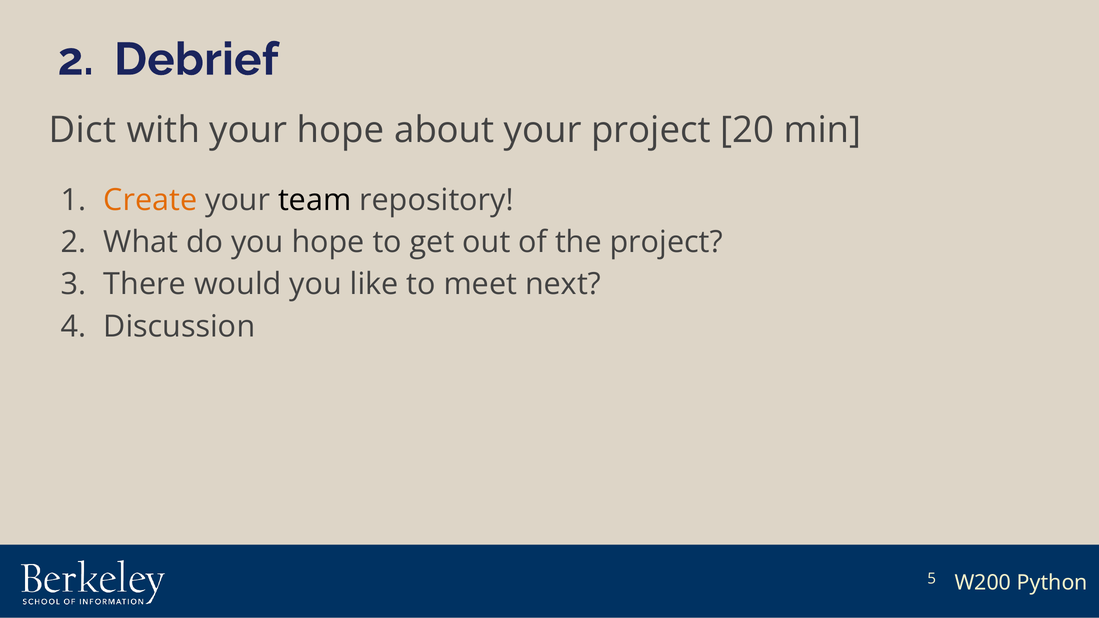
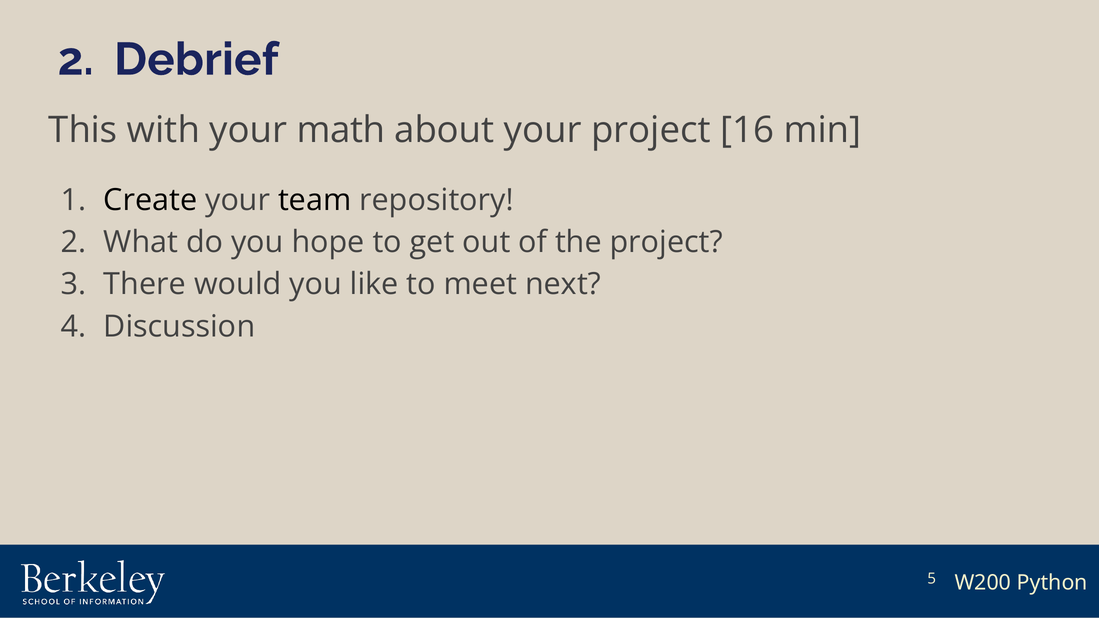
Dict: Dict -> This (83, 130)
your hope: hope -> math (341, 130)
20: 20 -> 16 (747, 130)
Create colour: orange -> black (150, 200)
